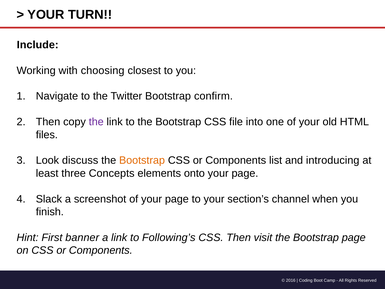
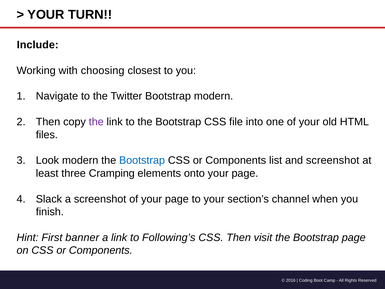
Bootstrap confirm: confirm -> modern (214, 96)
Look discuss: discuss -> modern (80, 160)
Bootstrap colour: orange -> blue (142, 160)
and introducing: introducing -> screenshot (333, 160)
Concepts: Concepts -> Cramping (112, 173)
